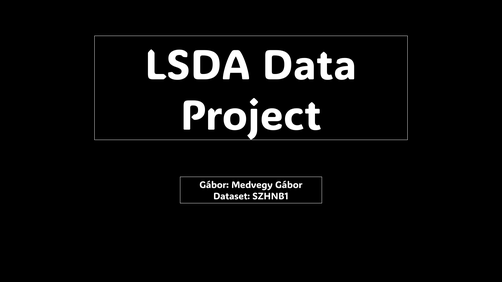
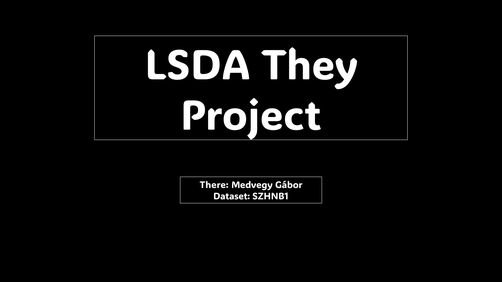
Data: Data -> They (310, 66)
Gábor: Gábor -> There (214, 185)
